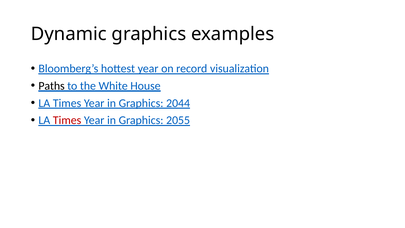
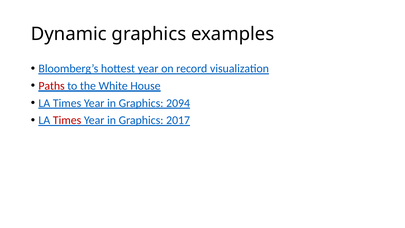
Paths colour: black -> red (52, 86)
2044: 2044 -> 2094 (178, 103)
2055: 2055 -> 2017 (178, 120)
